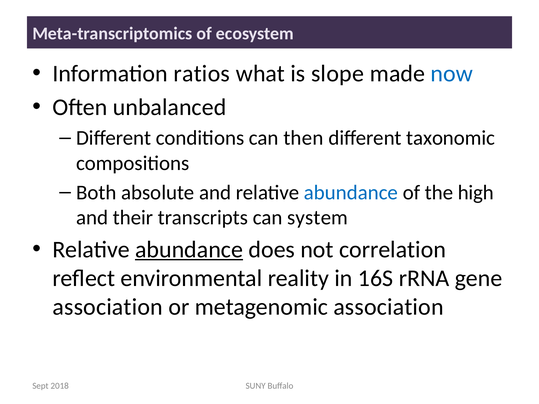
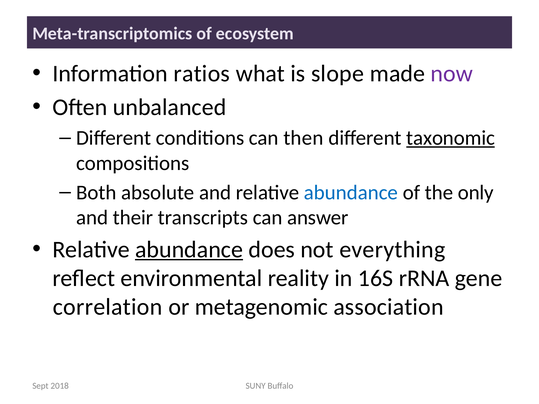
now colour: blue -> purple (452, 74)
taxonomic underline: none -> present (451, 138)
high: high -> only (476, 193)
system: system -> answer (318, 218)
correlation: correlation -> everything (392, 250)
association: association -> correlation (108, 307)
